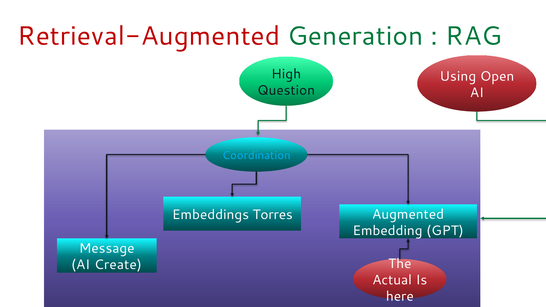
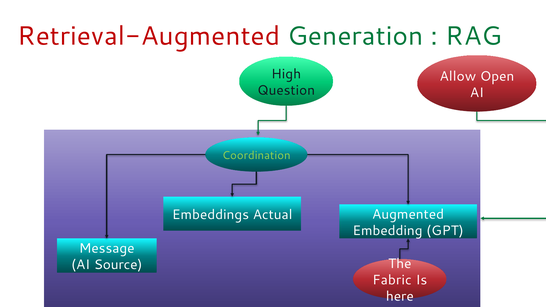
Using: Using -> Allow (458, 76)
Coordination colour: light blue -> light green (256, 155)
Torres: Torres -> Actual (273, 215)
Create: Create -> Source (118, 265)
Actual: Actual -> Fabric (392, 280)
